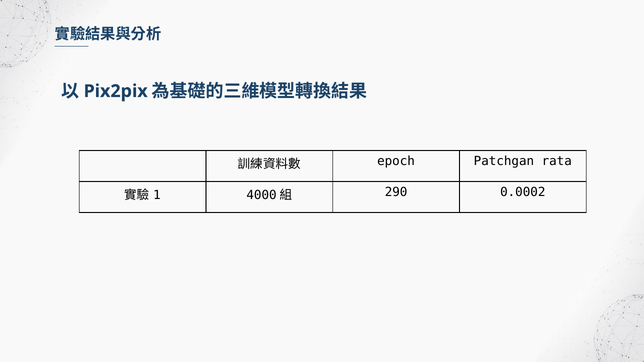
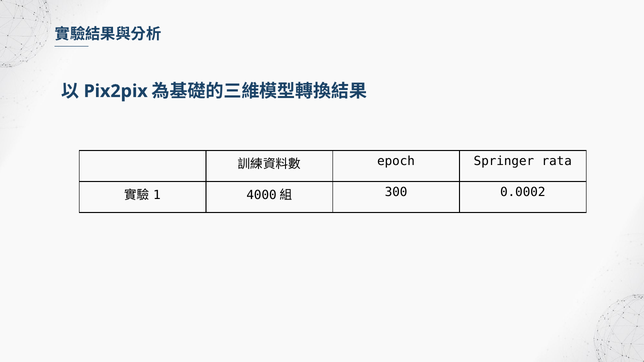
Patchgan: Patchgan -> Springer (504, 161)
290: 290 -> 300 (396, 192)
